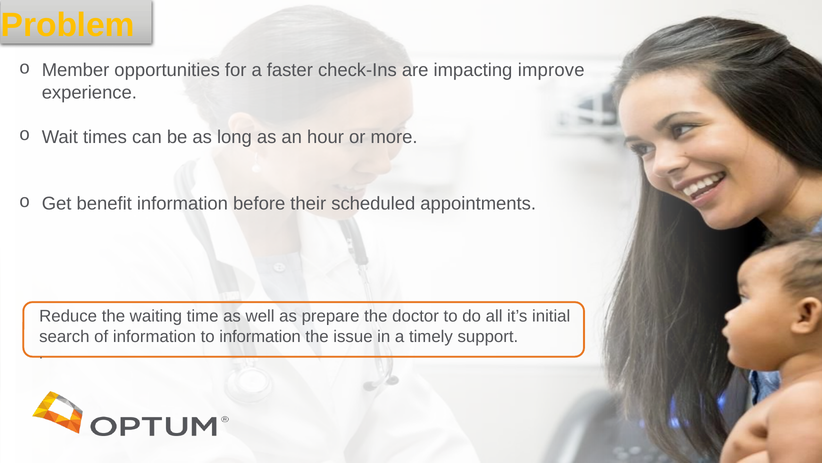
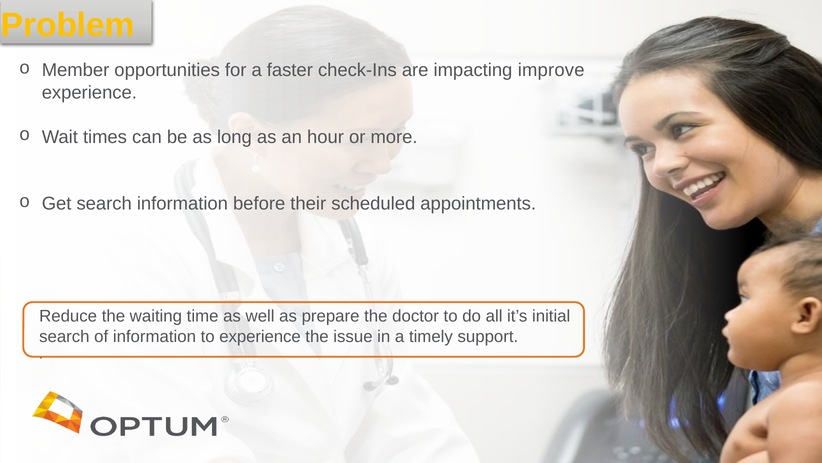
Get benefit: benefit -> search (104, 203)
to information: information -> experience (260, 336)
